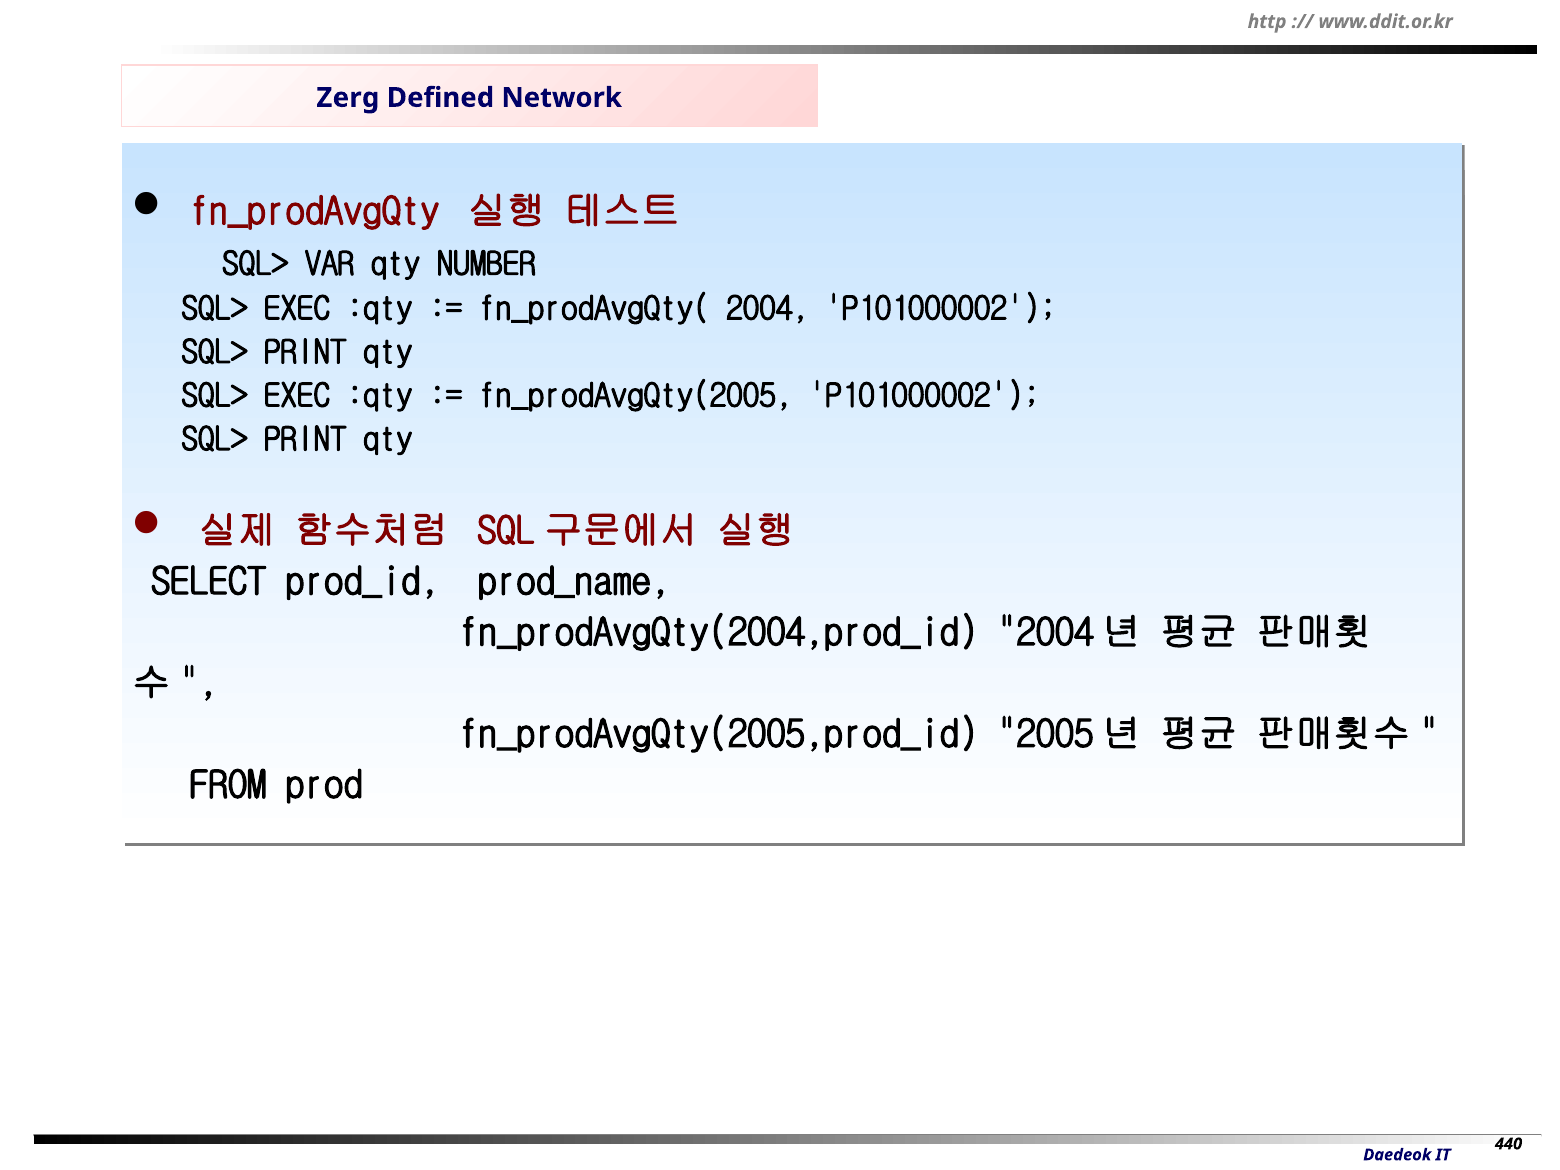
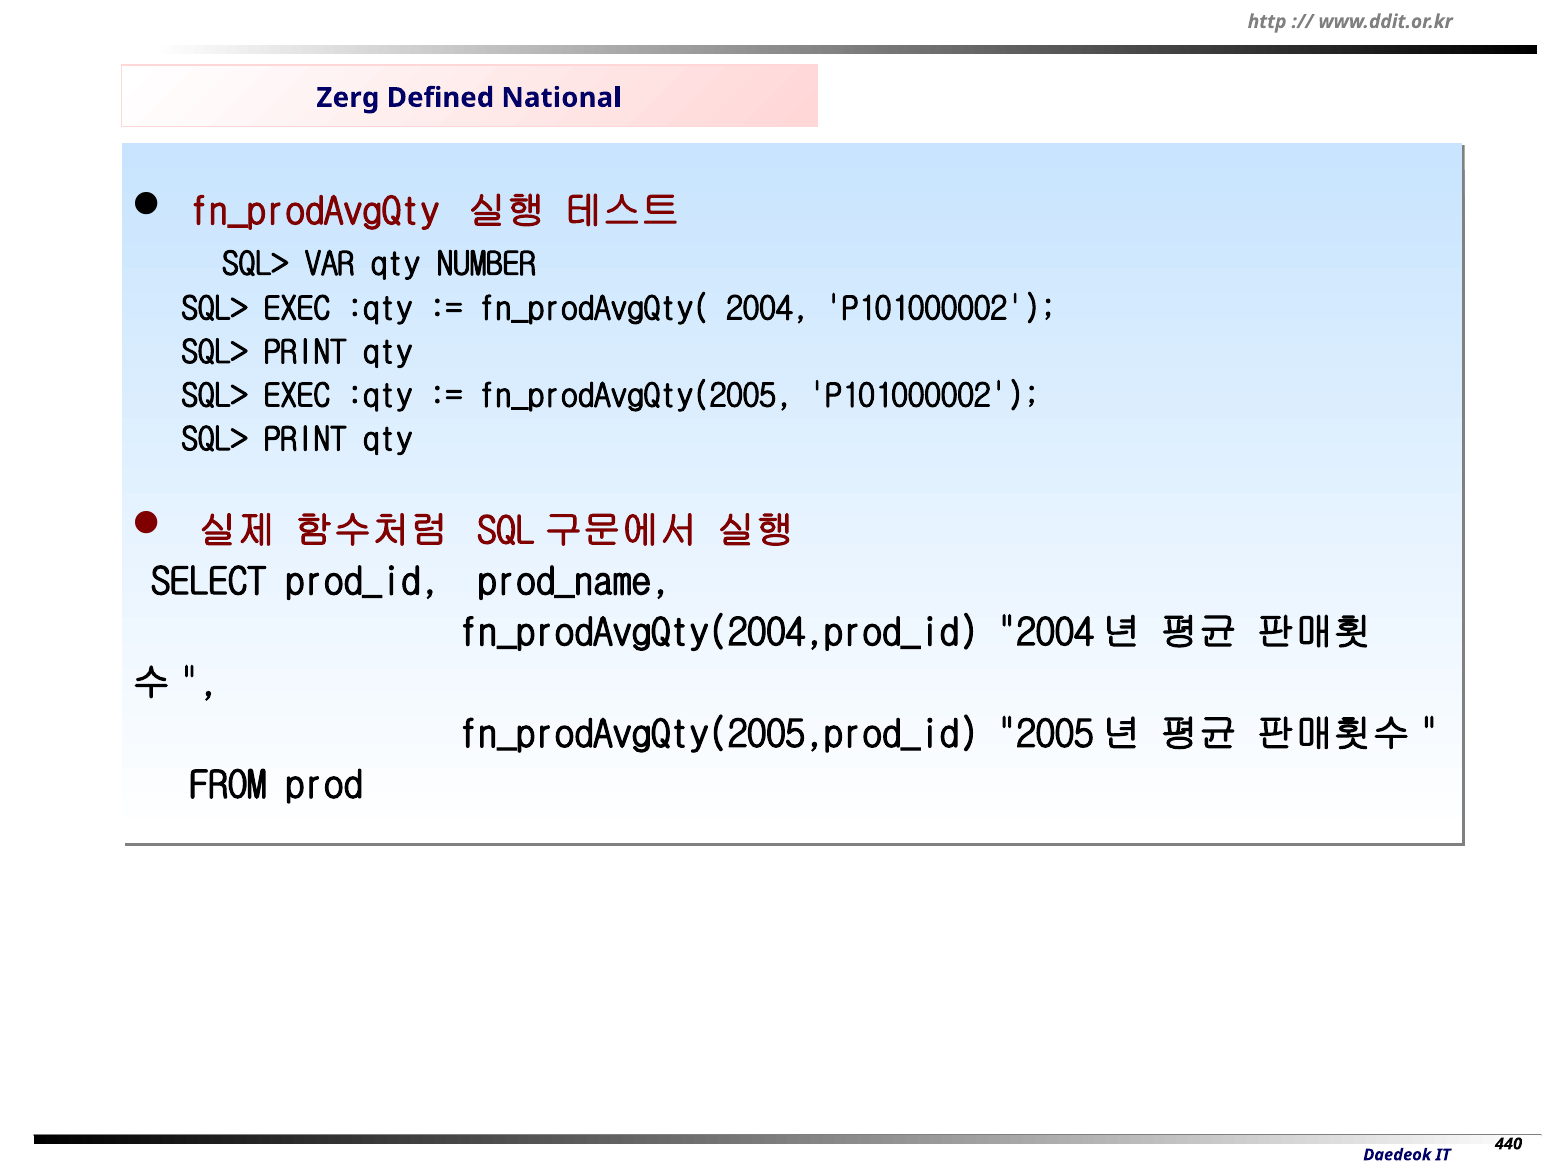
Network: Network -> National (561, 98)
